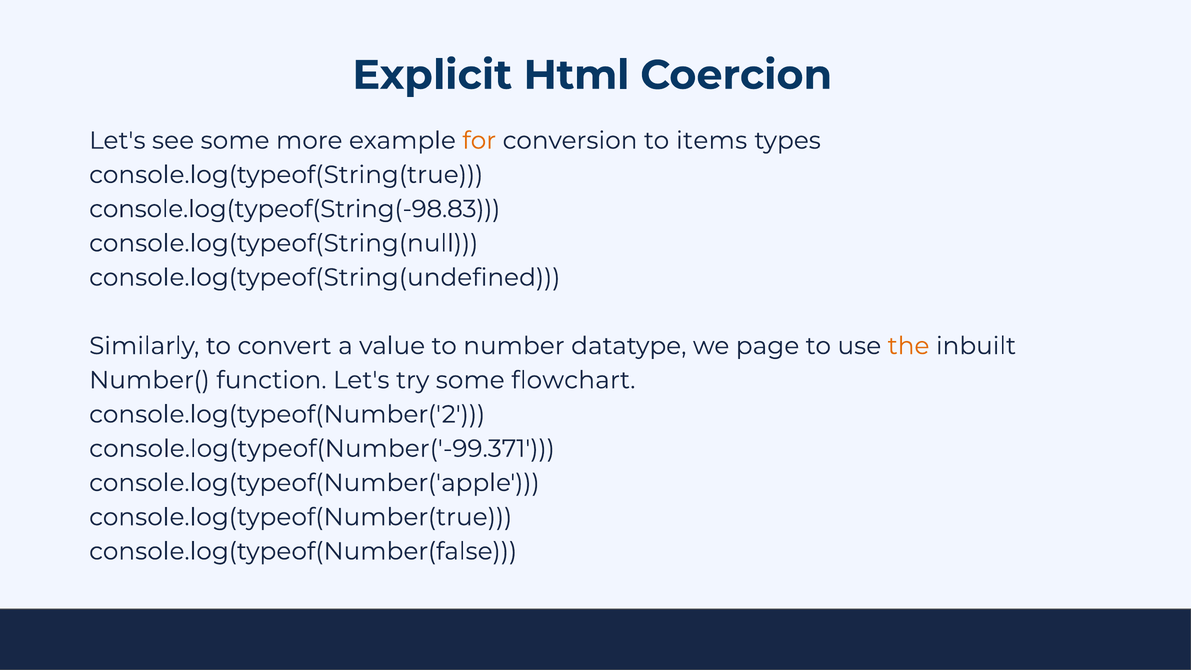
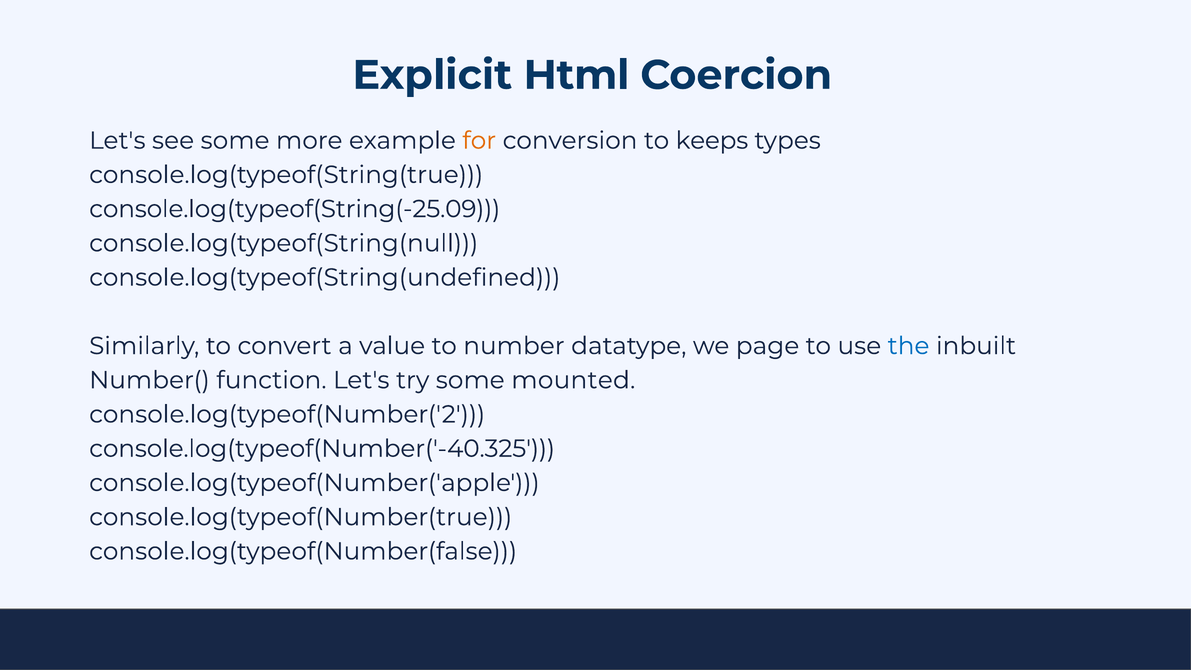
items: items -> keeps (712, 141)
console.log(typeof(String(-98.83: console.log(typeof(String(-98.83 -> console.log(typeof(String(-25.09 (295, 209)
the colour: orange -> blue (909, 346)
flowchart: flowchart -> mounted (573, 380)
console.log(typeof(Number('-99.371: console.log(typeof(Number('-99.371 -> console.log(typeof(Number('-40.325 (322, 449)
